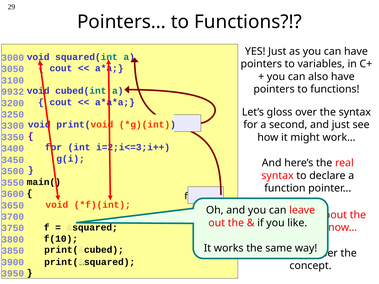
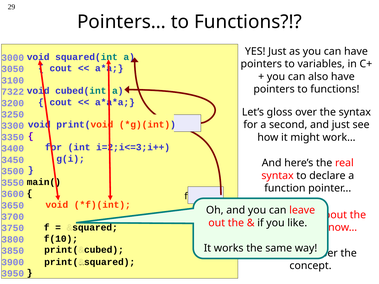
9932: 9932 -> 7322 (13, 92)
